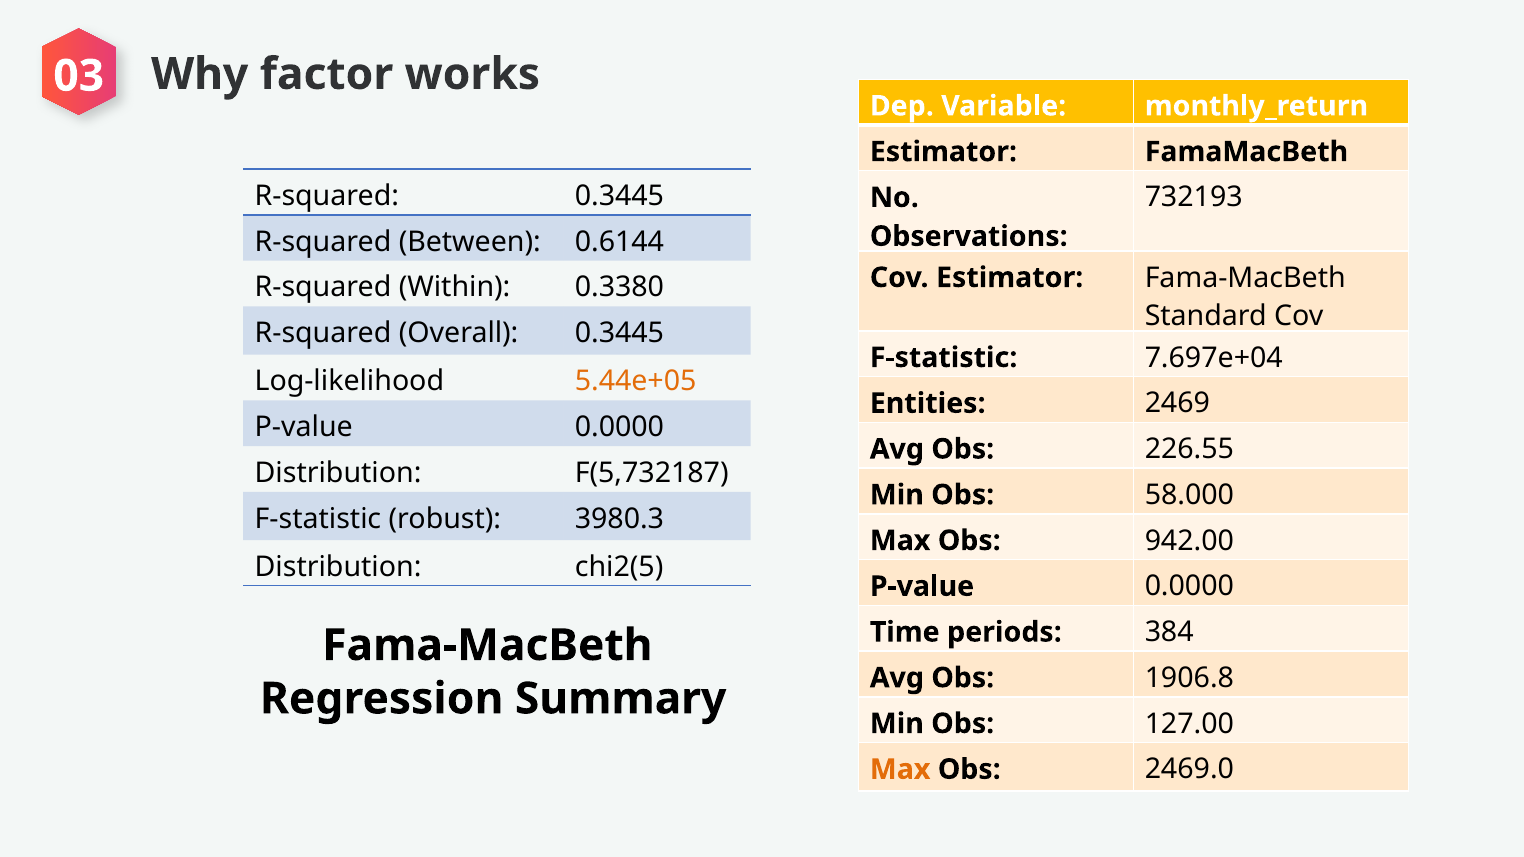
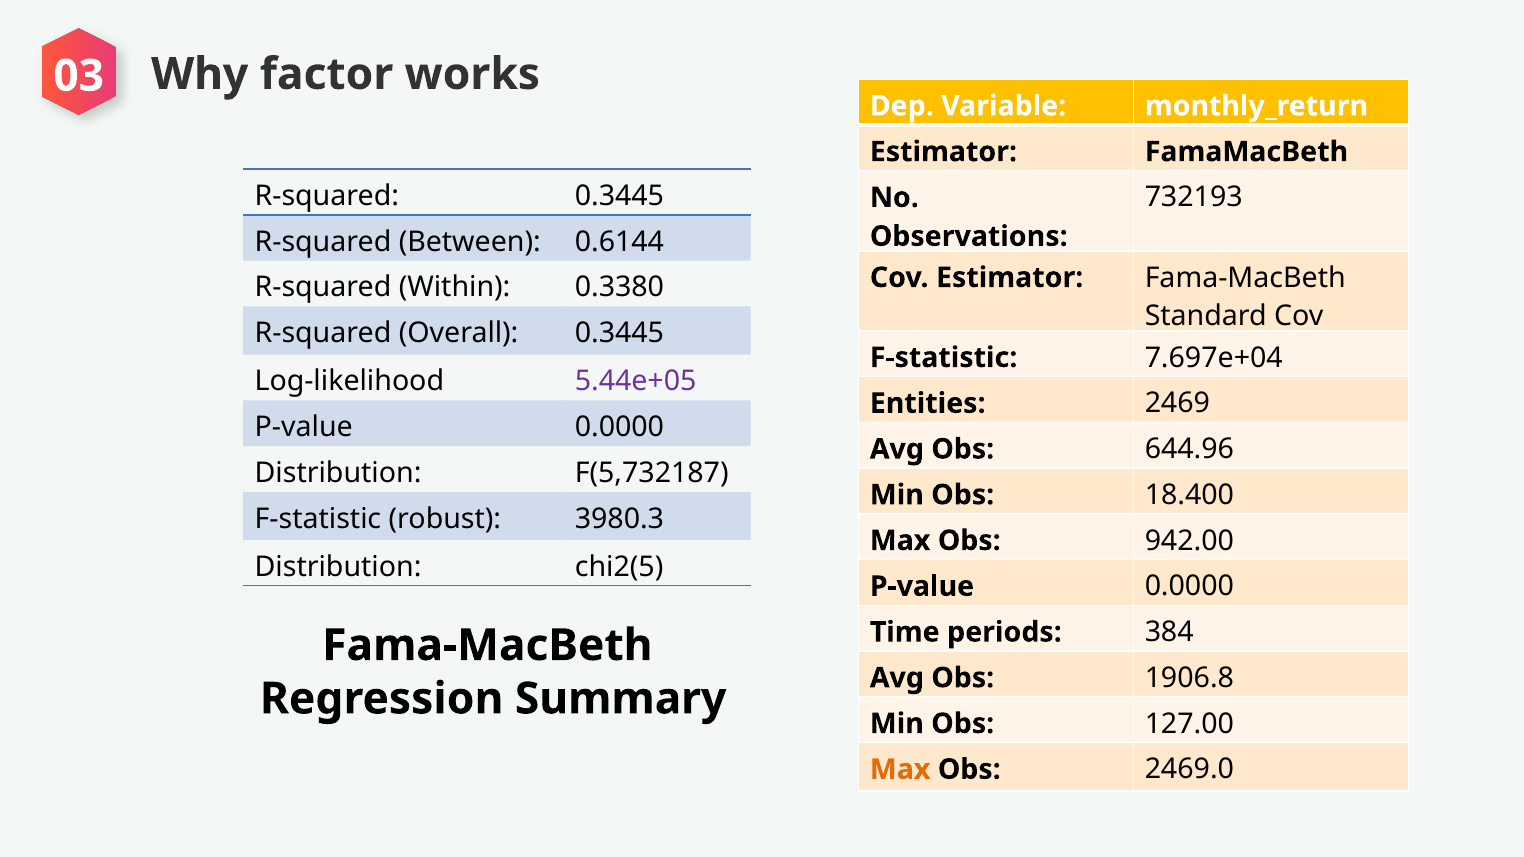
5.44e+05 colour: orange -> purple (636, 381)
226.55: 226.55 -> 644.96 (1189, 449)
58.000: 58.000 -> 18.400 (1189, 495)
